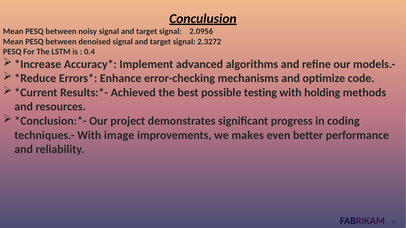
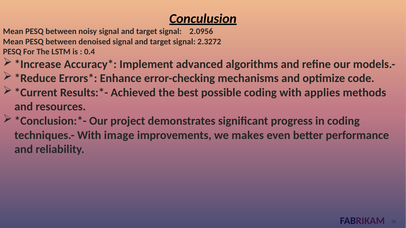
possible testing: testing -> coding (260, 93)
holding: holding -> applies (322, 93)
